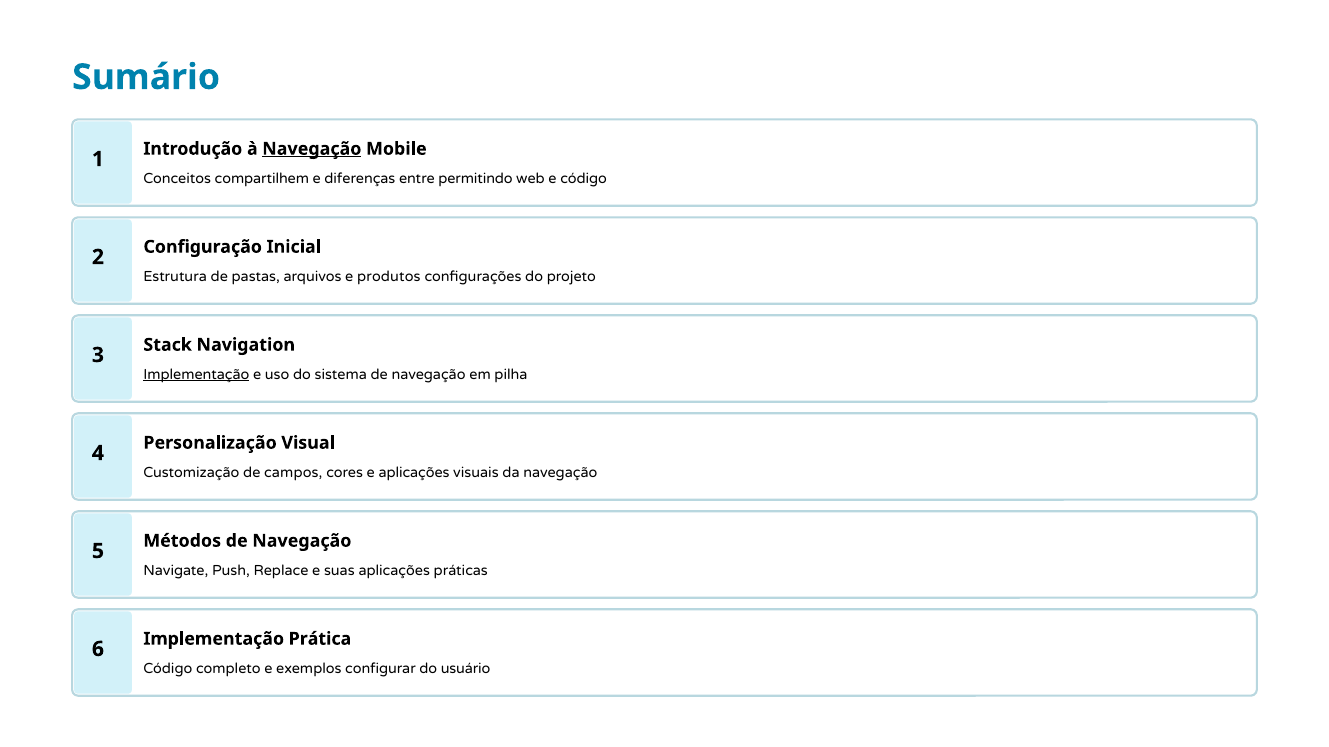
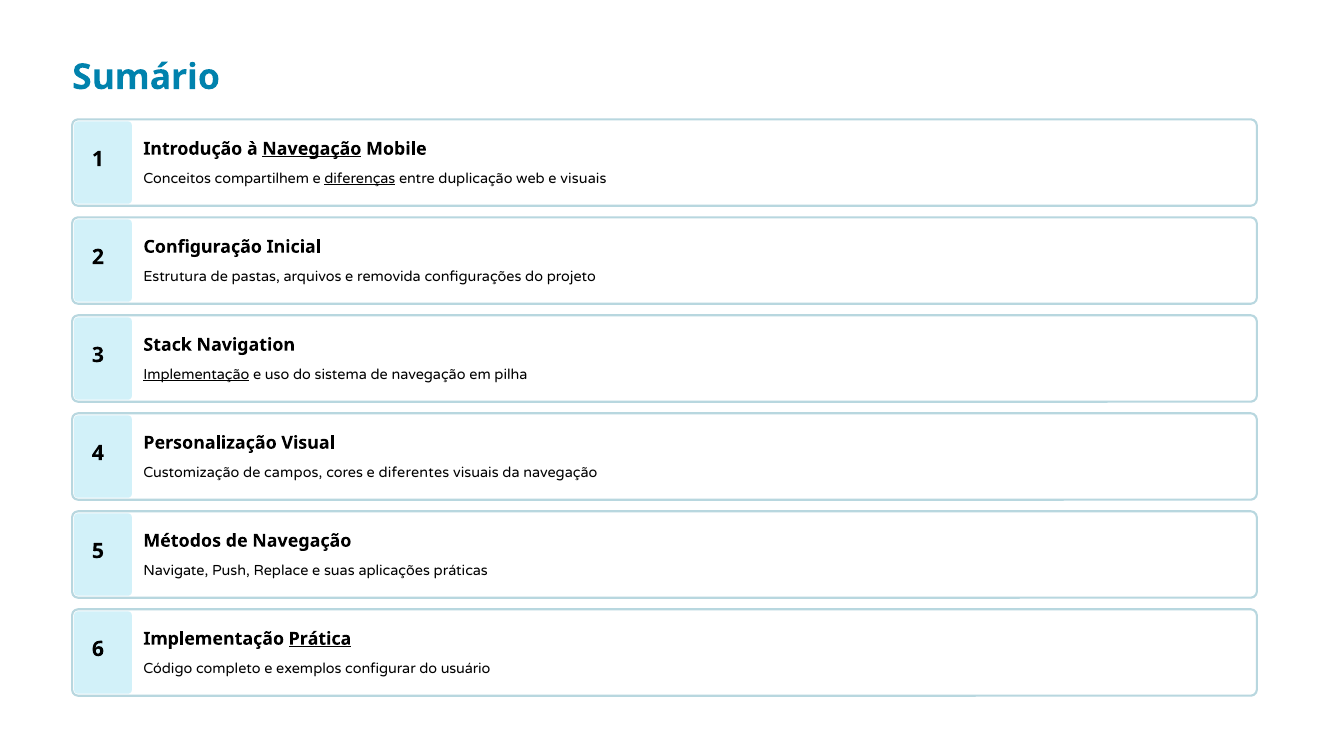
diferenças underline: none -> present (360, 179)
permitindo: permitindo -> duplicação (476, 179)
e código: código -> visuais (583, 179)
produtos: produtos -> removida (389, 277)
e aplicações: aplicações -> diferentes (414, 473)
Prática underline: none -> present (320, 639)
